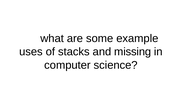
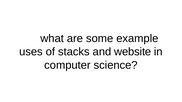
missing: missing -> website (133, 52)
